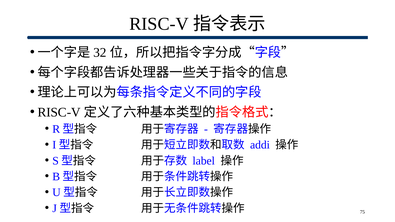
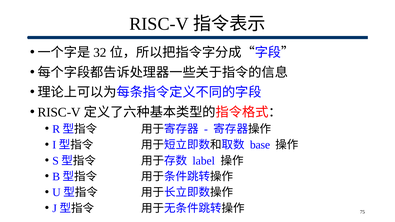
addi: addi -> base (260, 145)
